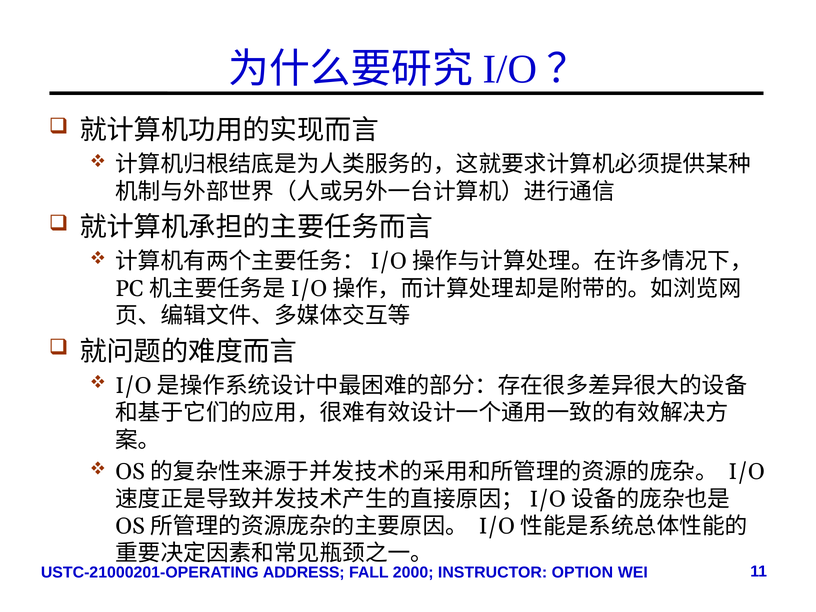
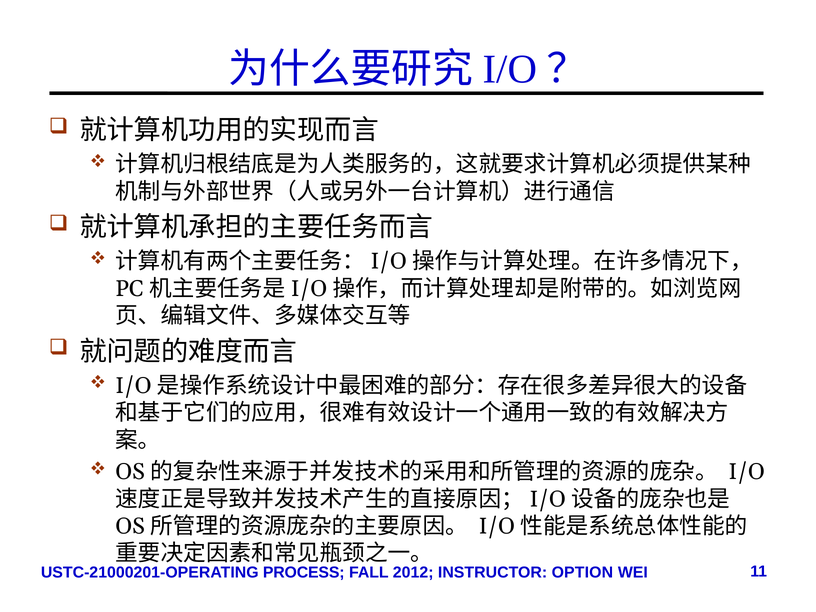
ADDRESS: ADDRESS -> PROCESS (304, 573)
2000: 2000 -> 2012 (413, 573)
